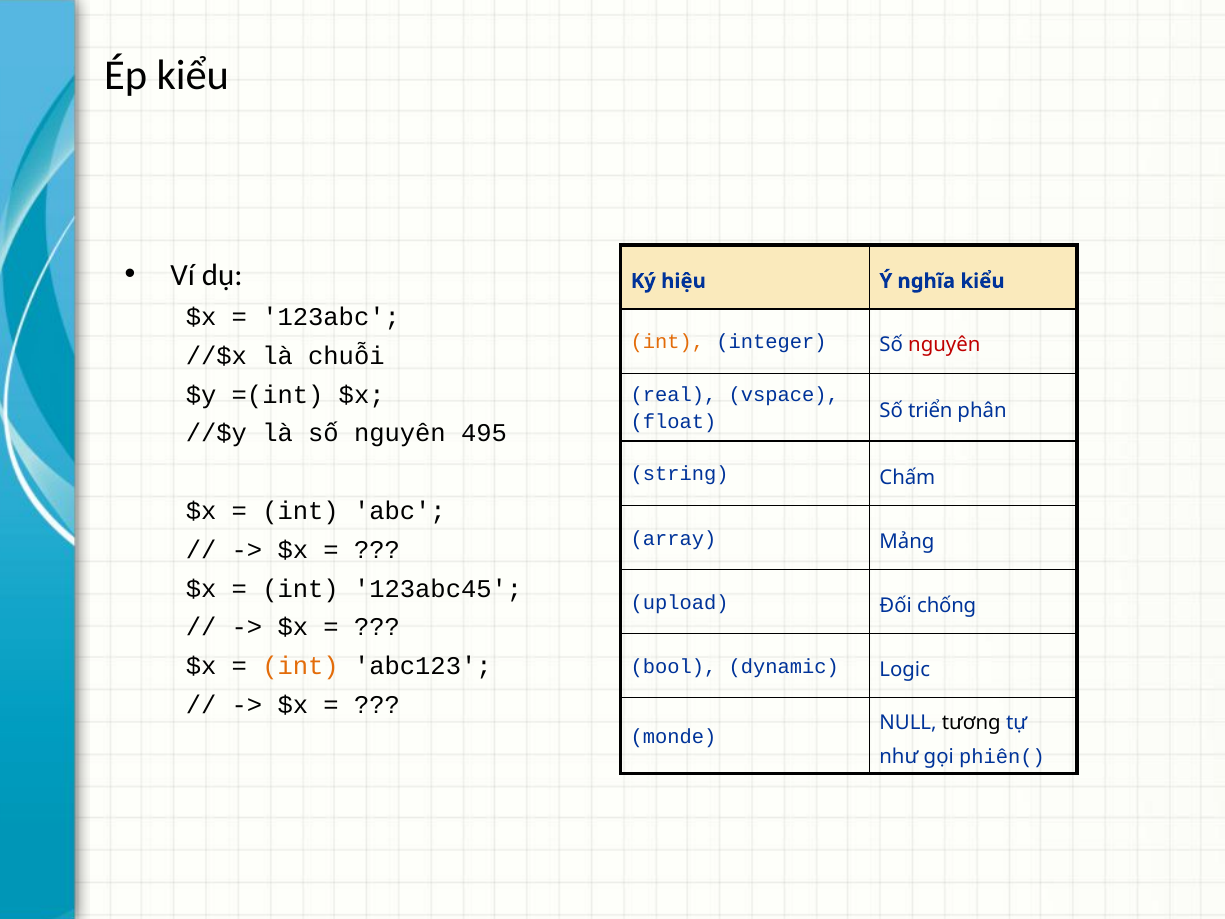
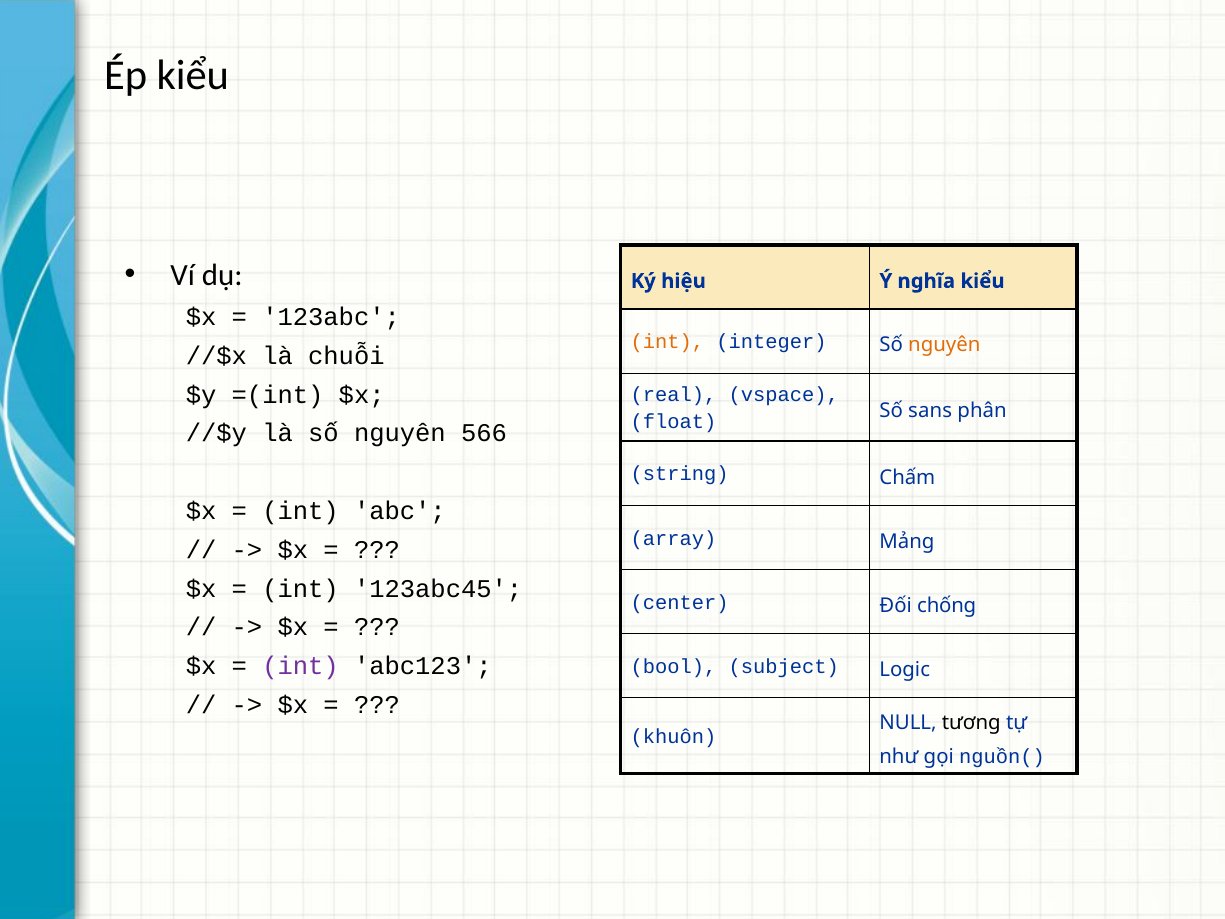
nguyên colour: red -> orange (944, 345)
triển: triển -> sans (930, 411)
495: 495 -> 566 (484, 433)
upload: upload -> center (680, 602)
int colour: orange -> purple (301, 666)
dynamic: dynamic -> subject (784, 666)
monde: monde -> khuôn (674, 736)
phiên(: phiên( -> nguồn( (1002, 756)
